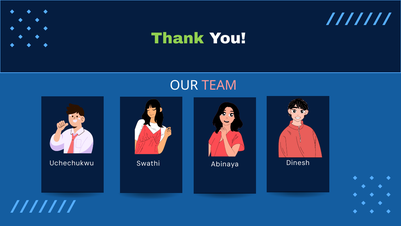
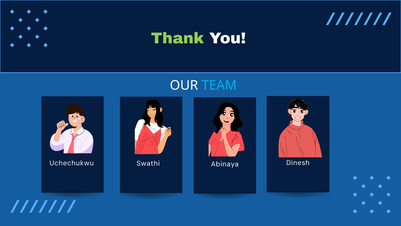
TEAM colour: pink -> light blue (219, 85)
